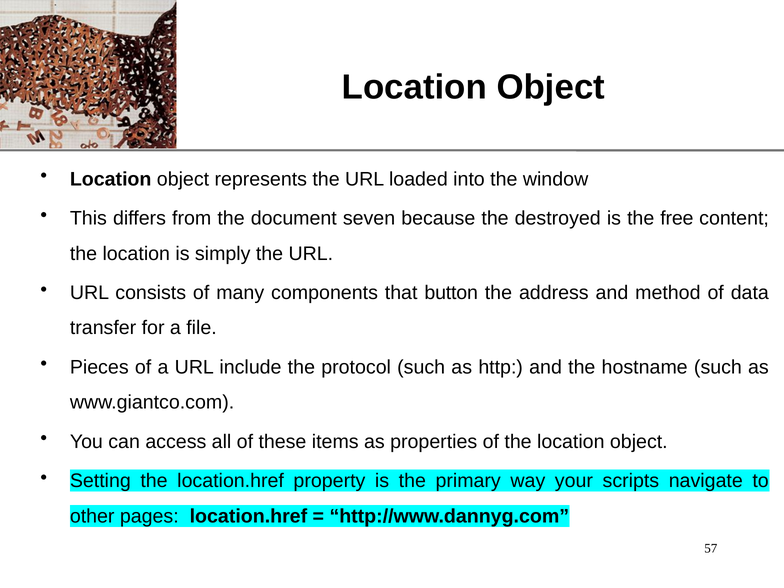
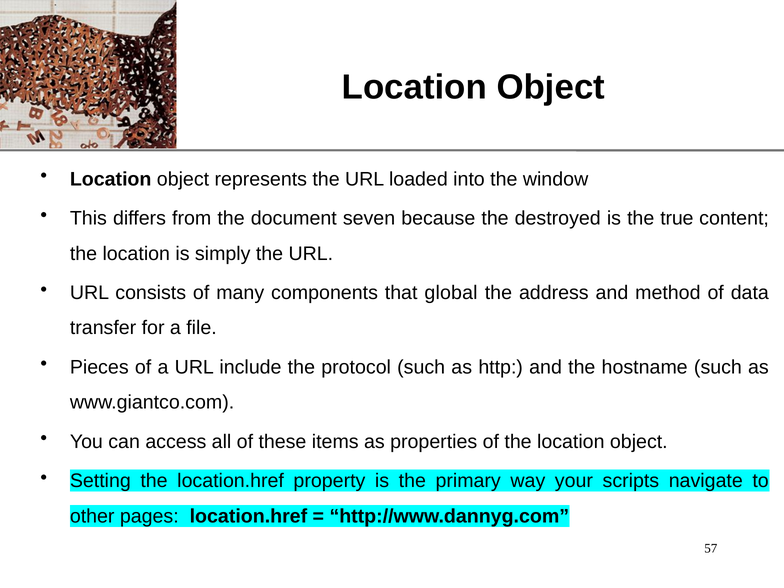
free: free -> true (677, 218)
button: button -> global (451, 293)
